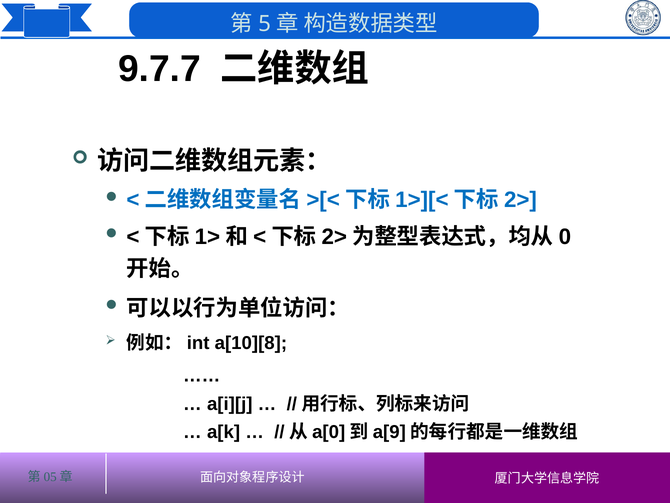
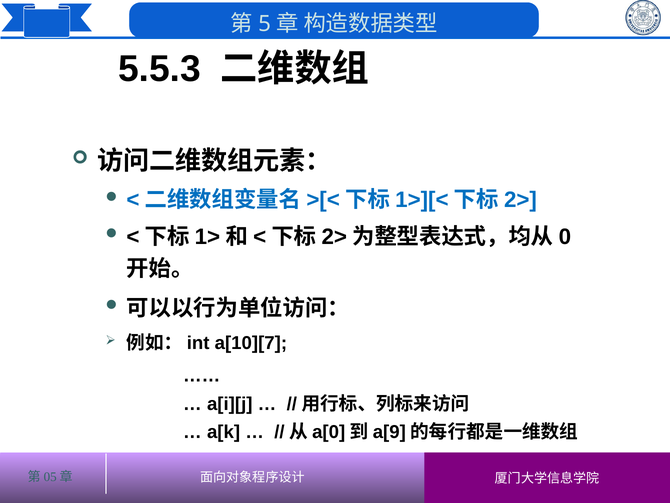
9.7.7: 9.7.7 -> 5.5.3 (160, 69)
a[10][8: a[10][8 -> a[10][7 (251, 343)
